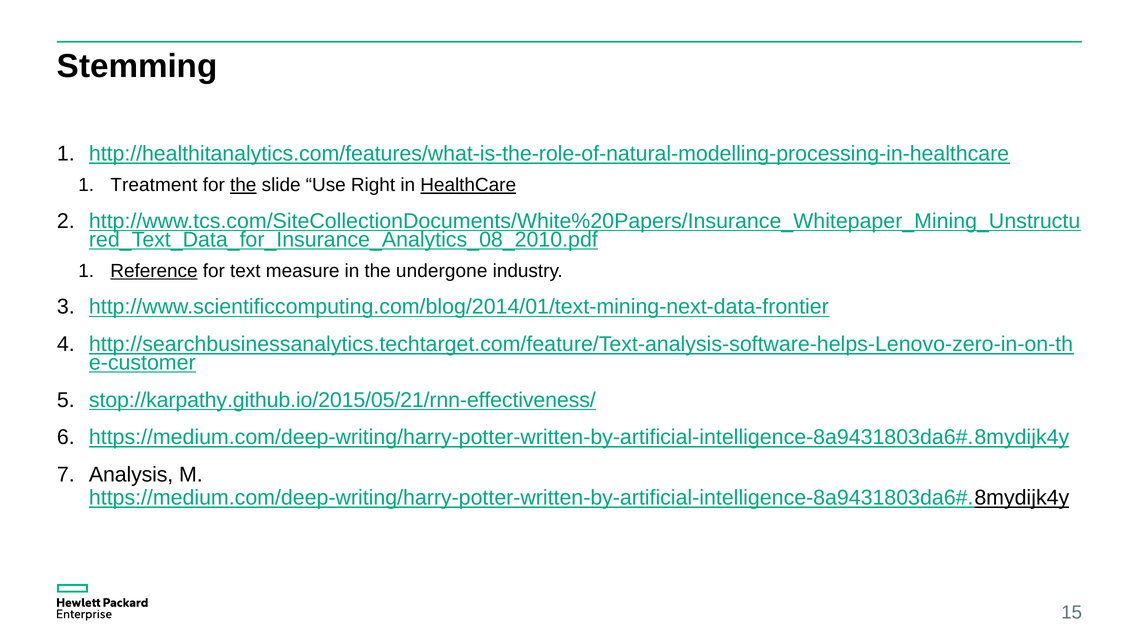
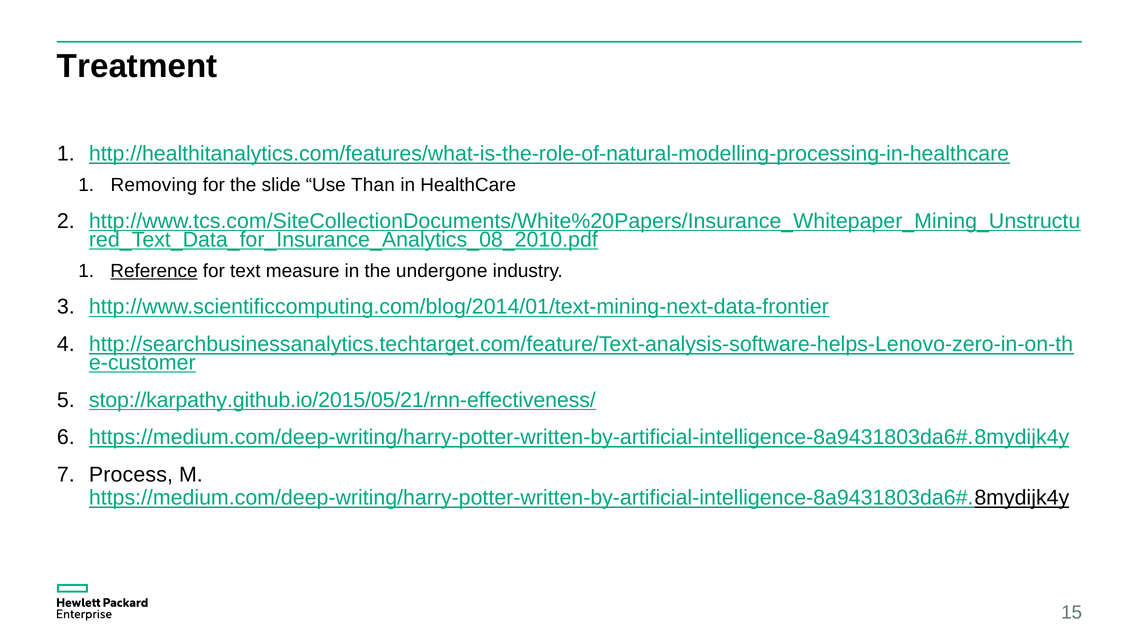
Stemming: Stemming -> Treatment (137, 66)
Treatment: Treatment -> Removing (154, 185)
the underline: present -> none (243, 185)
Right: Right -> Than (373, 185)
HealthCare underline: present -> none (468, 185)
Analysis: Analysis -> Process (131, 474)
